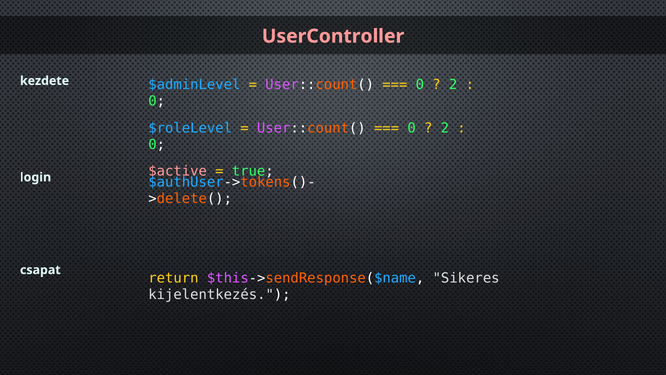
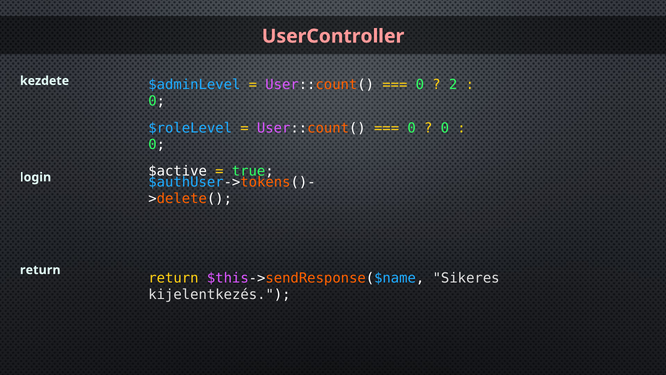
2: 2 -> 0 (445, 128)
$active colour: pink -> white (178, 171)
csapat: csapat -> return (40, 270)
